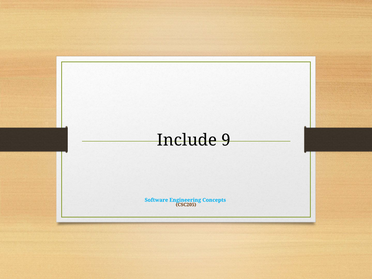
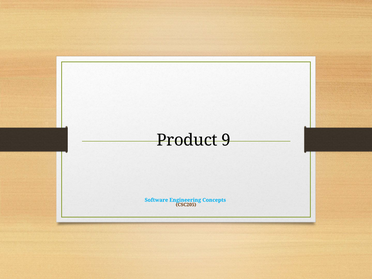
Include: Include -> Product (187, 140)
